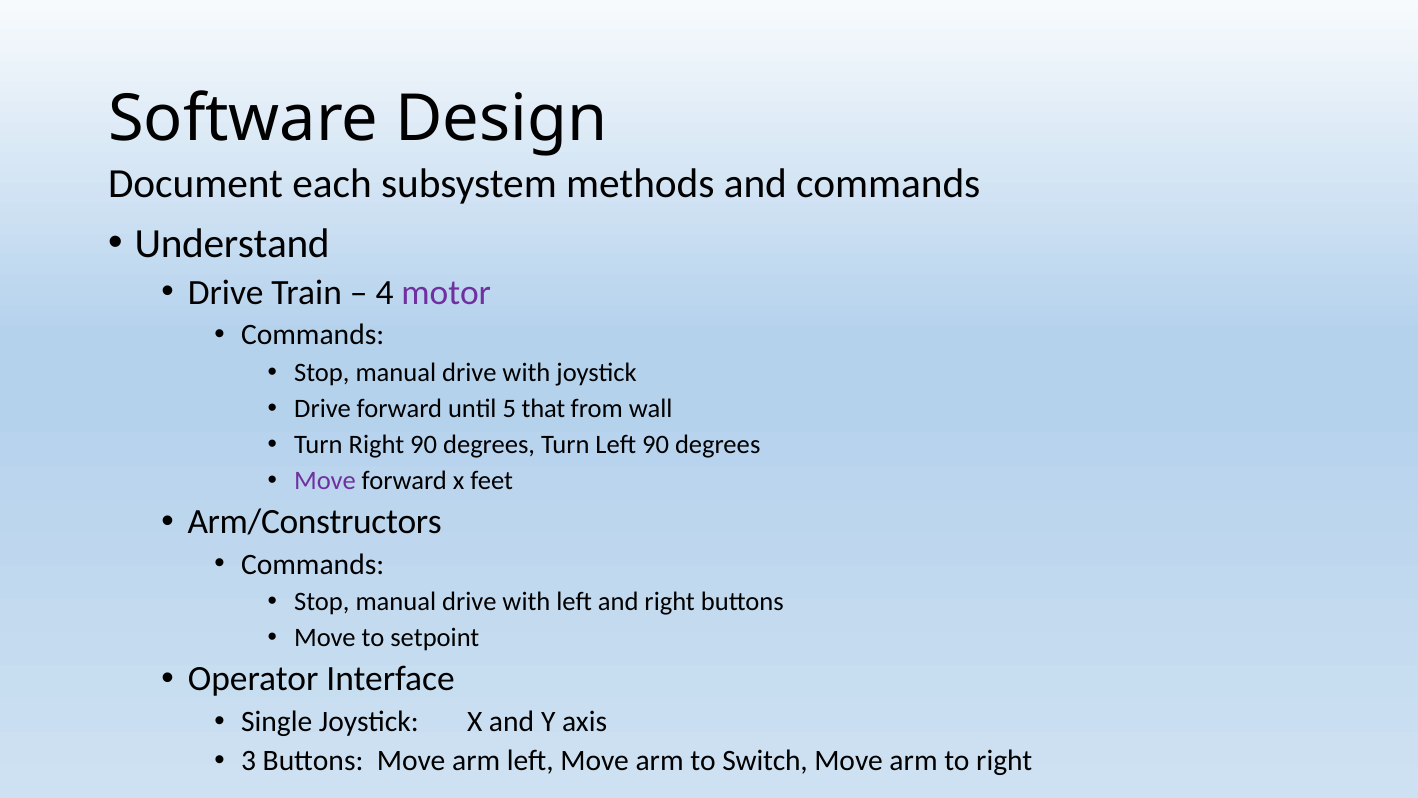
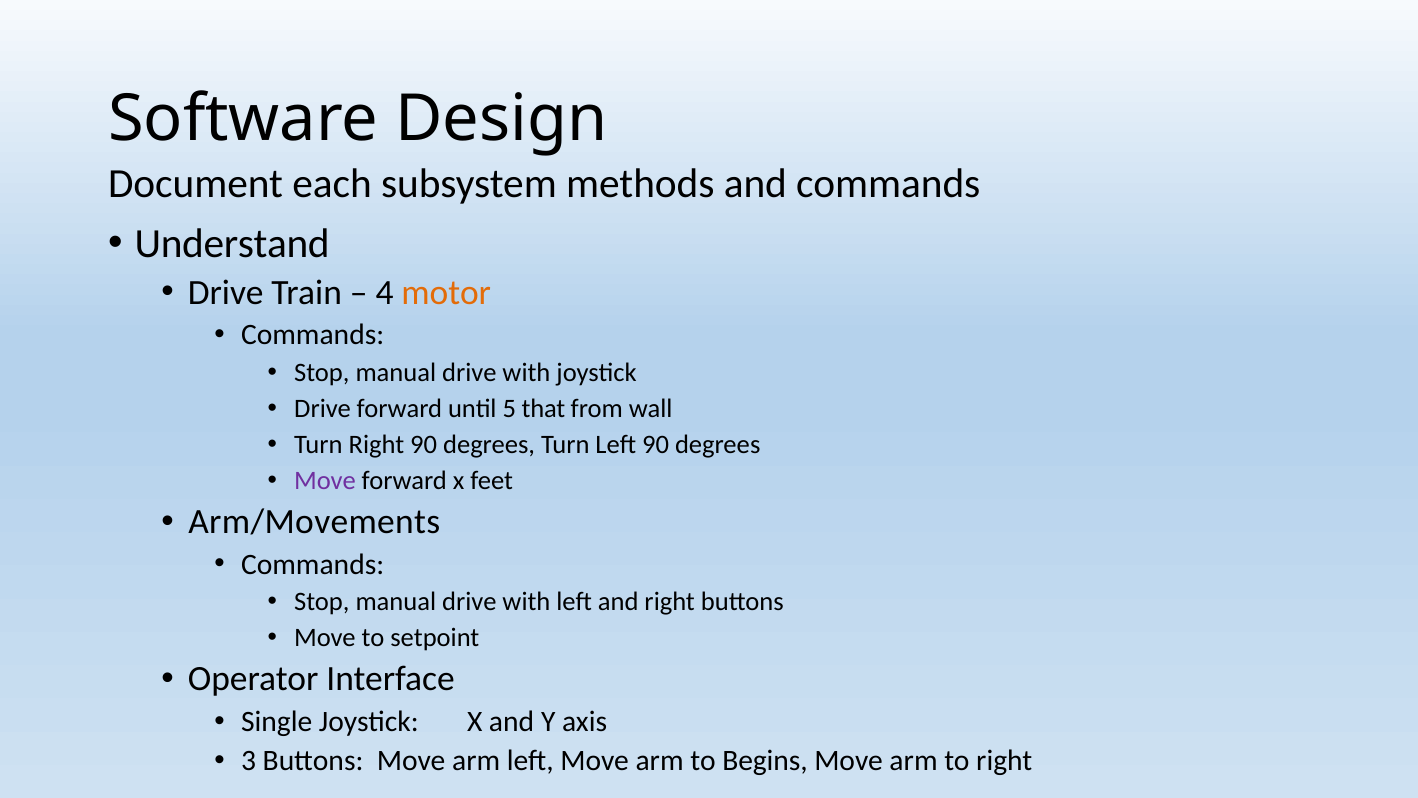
motor colour: purple -> orange (446, 292)
Arm/Constructors: Arm/Constructors -> Arm/Movements (314, 522)
Switch: Switch -> Begins (765, 760)
